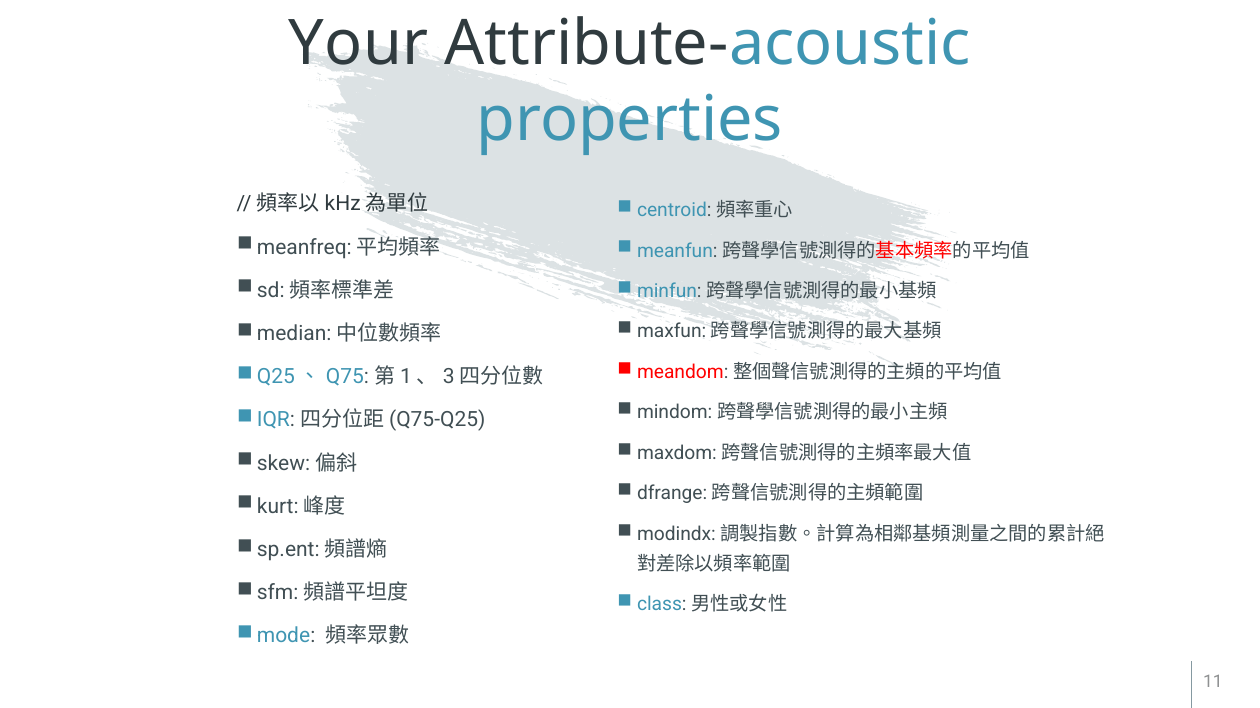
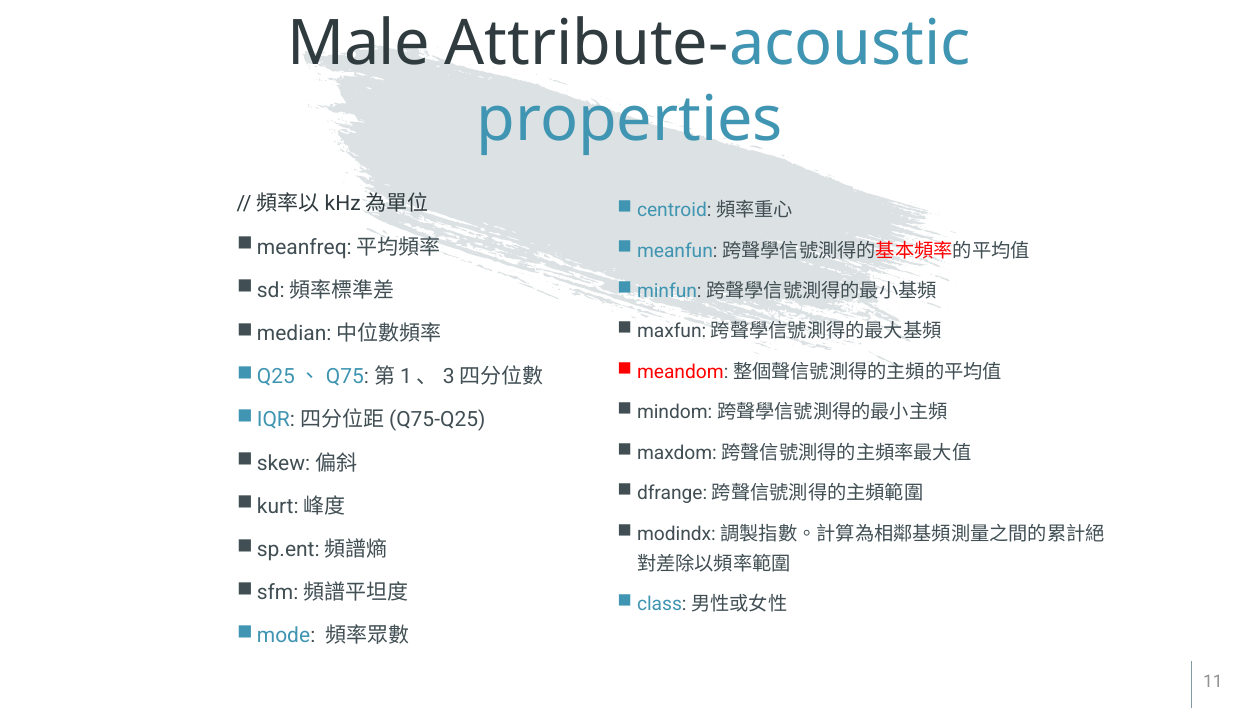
Your: Your -> Male (359, 44)
